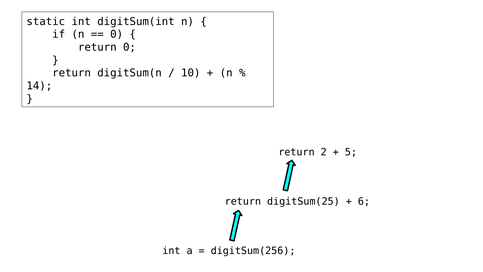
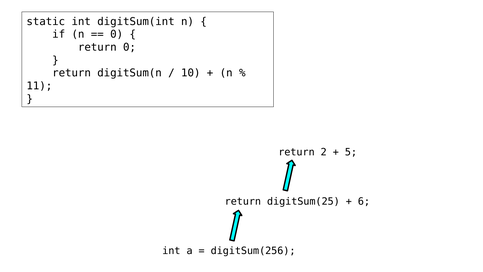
14: 14 -> 11 (39, 86)
